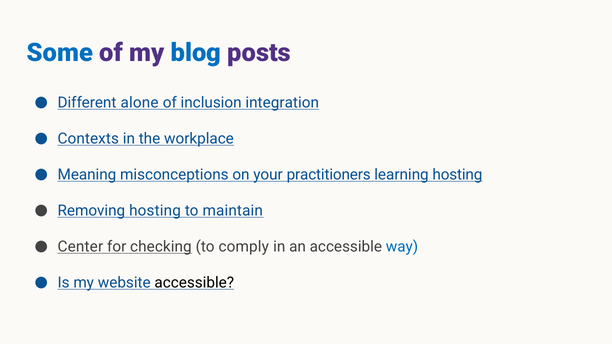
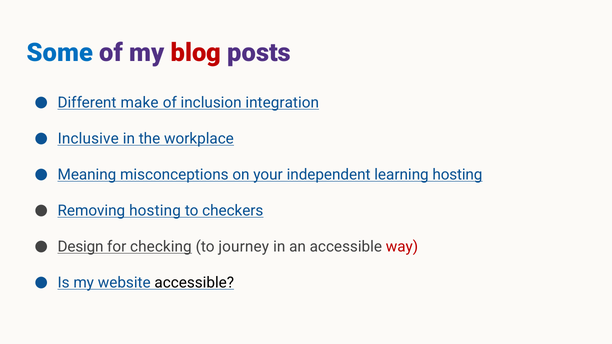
blog colour: blue -> red (196, 53)
alone: alone -> make (140, 103)
Contexts: Contexts -> Inclusive (88, 139)
practitioners: practitioners -> independent (329, 175)
maintain: maintain -> checkers (233, 211)
Center: Center -> Design (81, 247)
comply: comply -> journey (244, 247)
way colour: blue -> red (402, 247)
